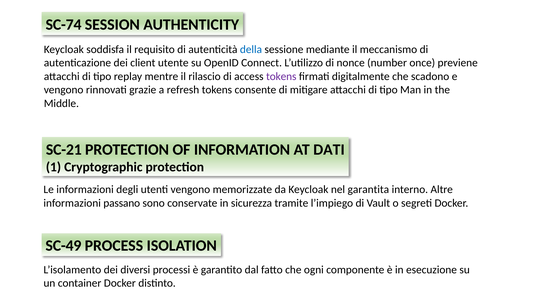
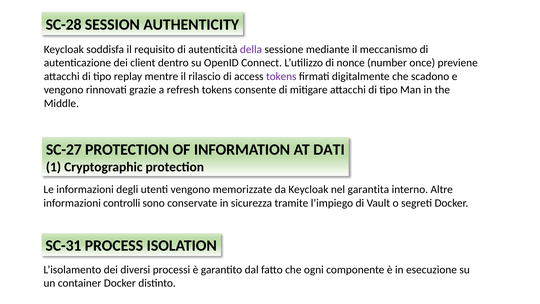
SC-74: SC-74 -> SC-28 (64, 25)
della colour: blue -> purple (251, 49)
utente: utente -> dentro (173, 63)
SC-21: SC-21 -> SC-27 (64, 149)
passano: passano -> controlli (122, 203)
SC-49: SC-49 -> SC-31 (63, 246)
